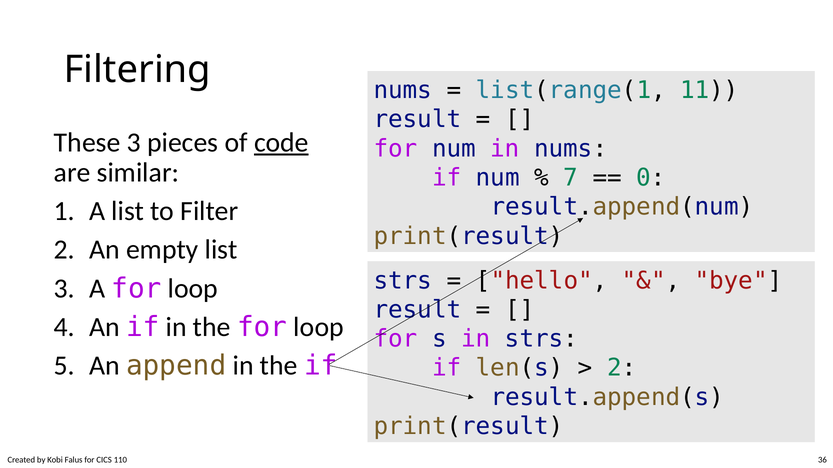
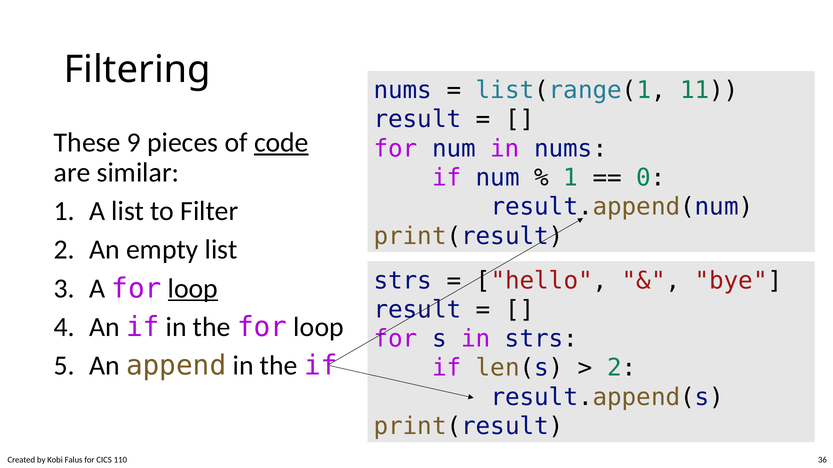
These 3: 3 -> 9 (134, 143)
7: 7 -> 1 (571, 178)
loop underline: none -> present (193, 289)
